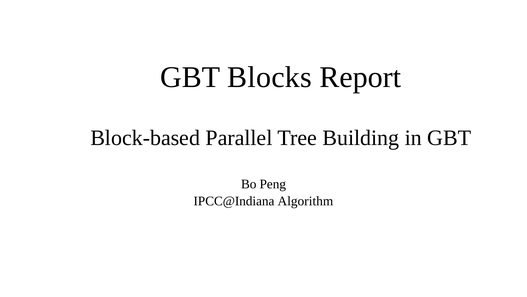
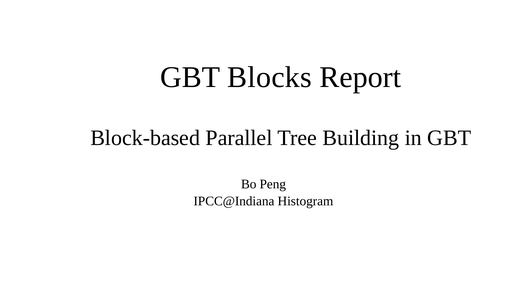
Algorithm: Algorithm -> Histogram (305, 201)
